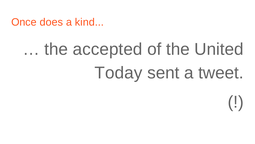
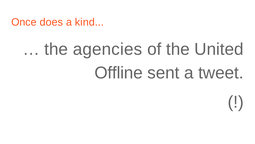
accepted: accepted -> agencies (108, 49)
Today: Today -> Offline (119, 73)
